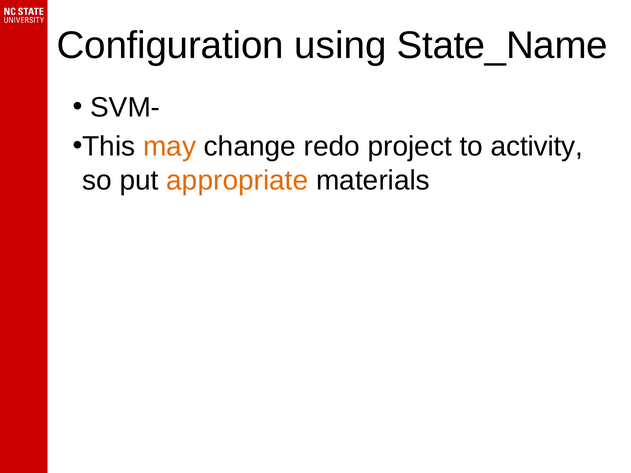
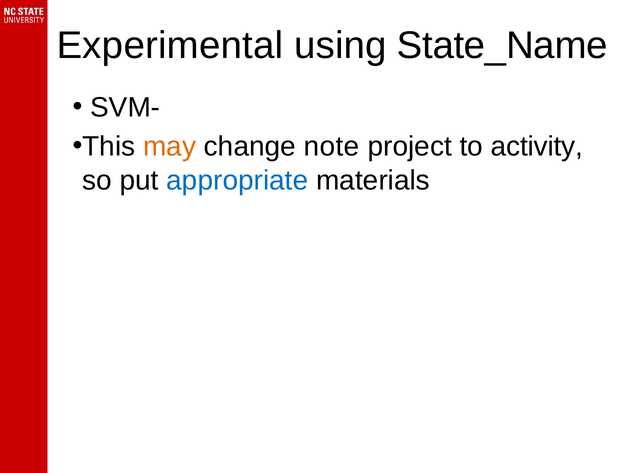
Configuration: Configuration -> Experimental (170, 46)
redo: redo -> note (332, 147)
appropriate colour: orange -> blue (237, 180)
